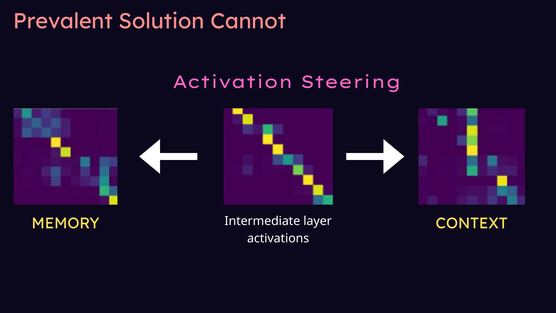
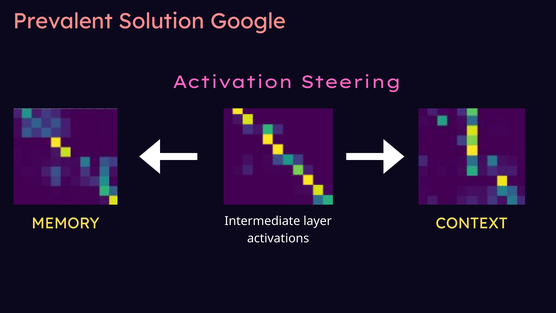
Cannot: Cannot -> Google (248, 21)
